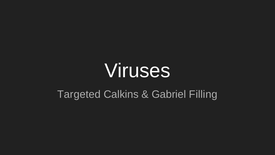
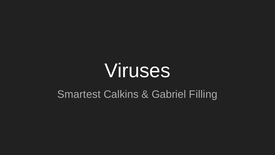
Targeted: Targeted -> Smartest (79, 94)
